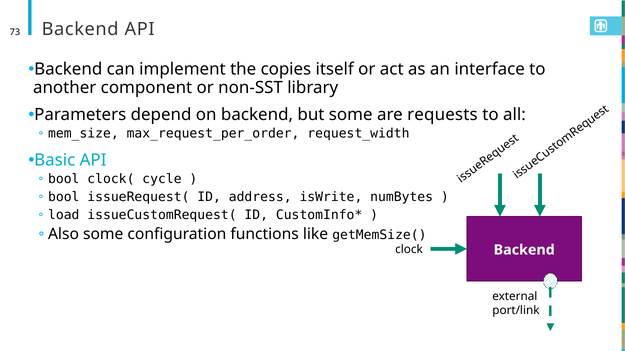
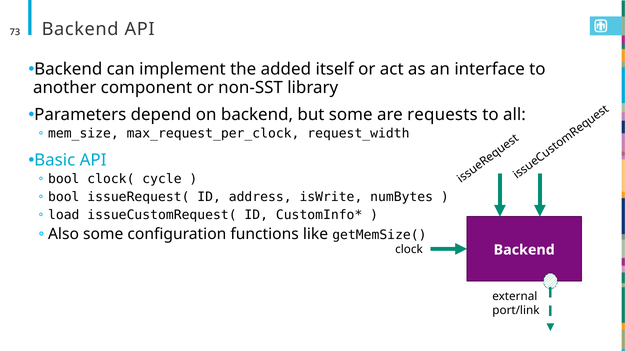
copies: copies -> added (286, 69)
max_request_per_order: max_request_per_order -> max_request_per_clock (213, 134)
